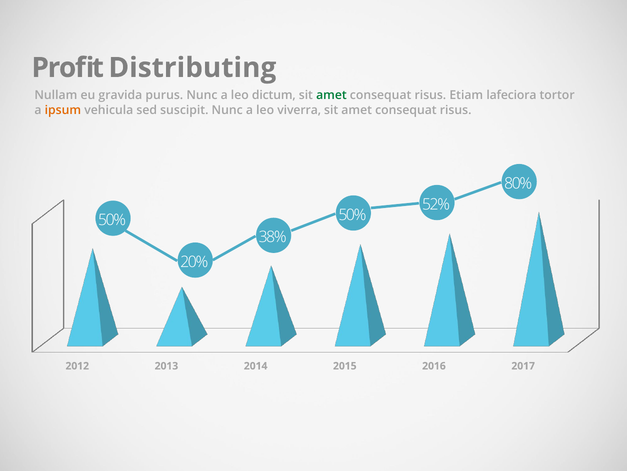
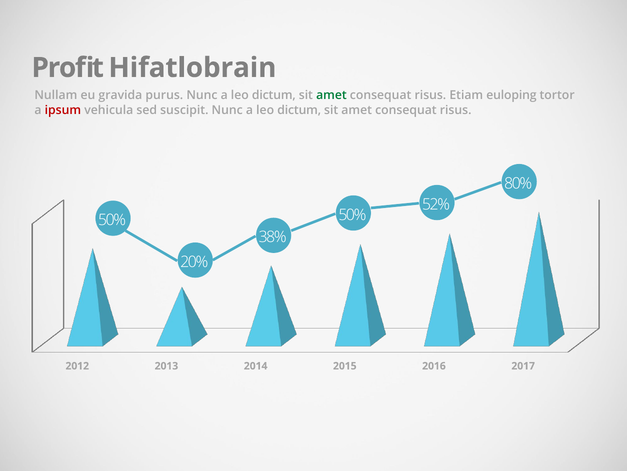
Distributing: Distributing -> Hifatlobrain (192, 68)
lafeciora: lafeciora -> euloping (511, 95)
ipsum colour: orange -> red (63, 110)
viverra: viverra -> dictum (299, 110)
